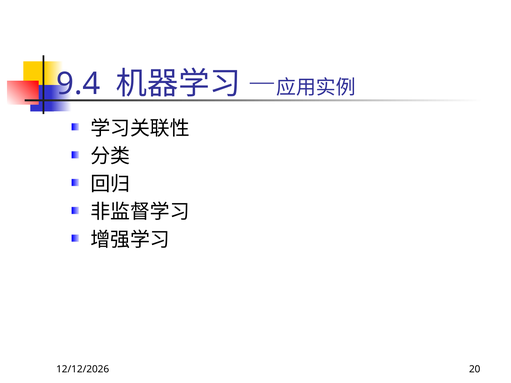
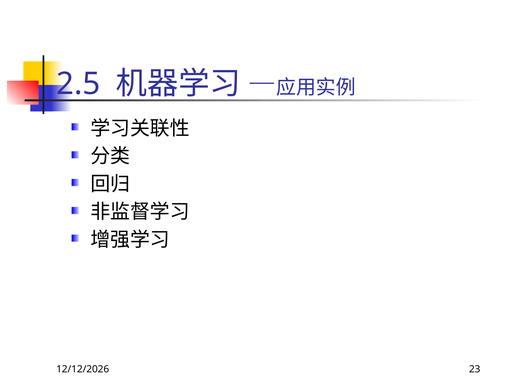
9.4: 9.4 -> 2.5 (78, 84)
20: 20 -> 23 (475, 370)
